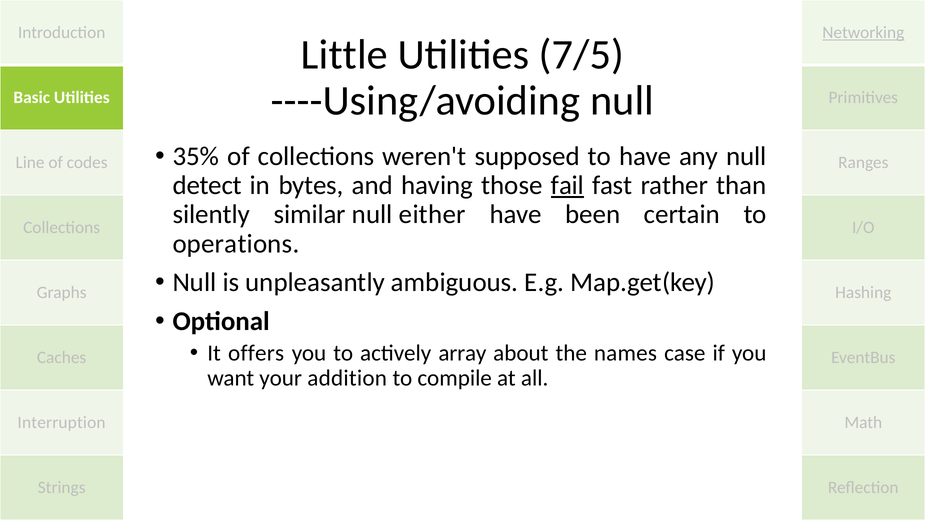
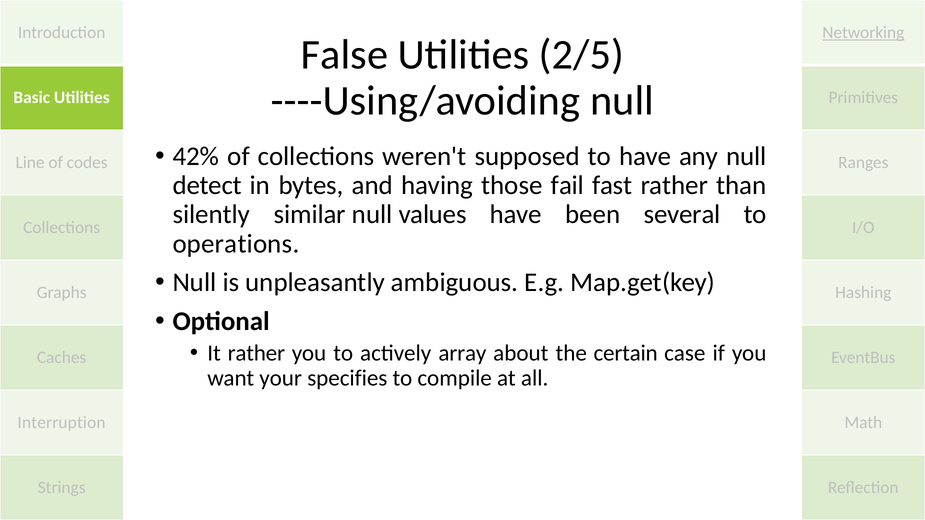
Little: Little -> False (344, 55)
7/5: 7/5 -> 2/5 (581, 55)
35%: 35% -> 42% (196, 156)
fail underline: present -> none (567, 186)
either: either -> values (433, 215)
certain: certain -> several (682, 215)
It offers: offers -> rather (256, 353)
names: names -> certain (626, 353)
addition: addition -> specifies (347, 378)
